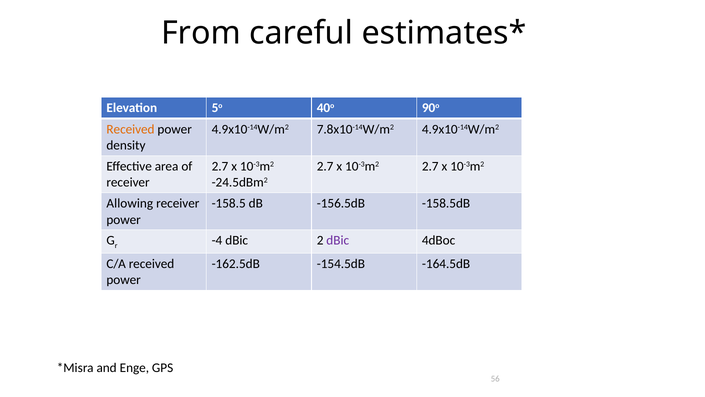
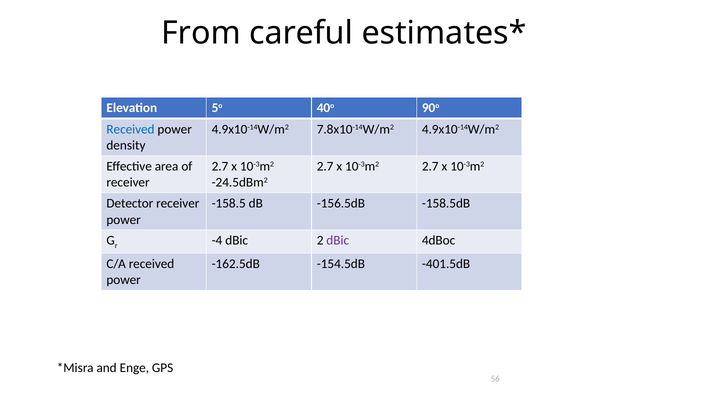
Received colour: orange -> blue (131, 129)
Allowing: Allowing -> Detector (130, 203)
-164.5dB: -164.5dB -> -401.5dB (446, 264)
